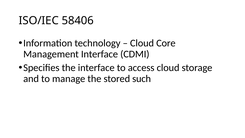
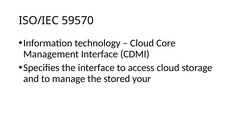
58406: 58406 -> 59570 (78, 21)
such: such -> your (142, 79)
